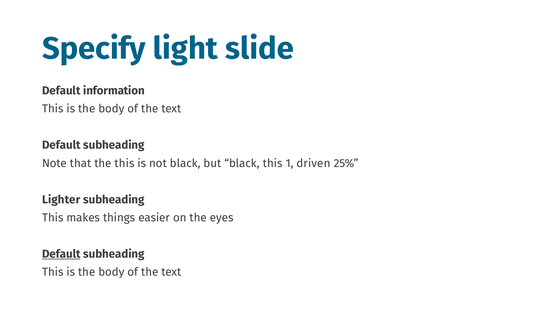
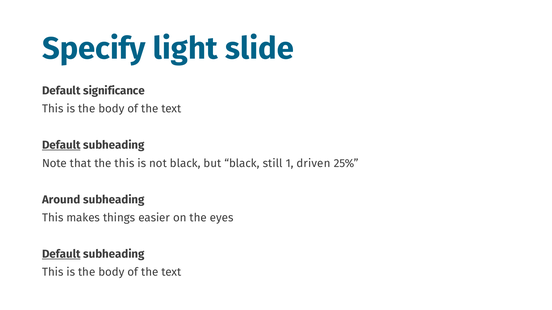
information: information -> significance (114, 91)
Default underline: none -> present (61, 145)
black this: this -> still (273, 164)
Lighter: Lighter -> Around (61, 200)
